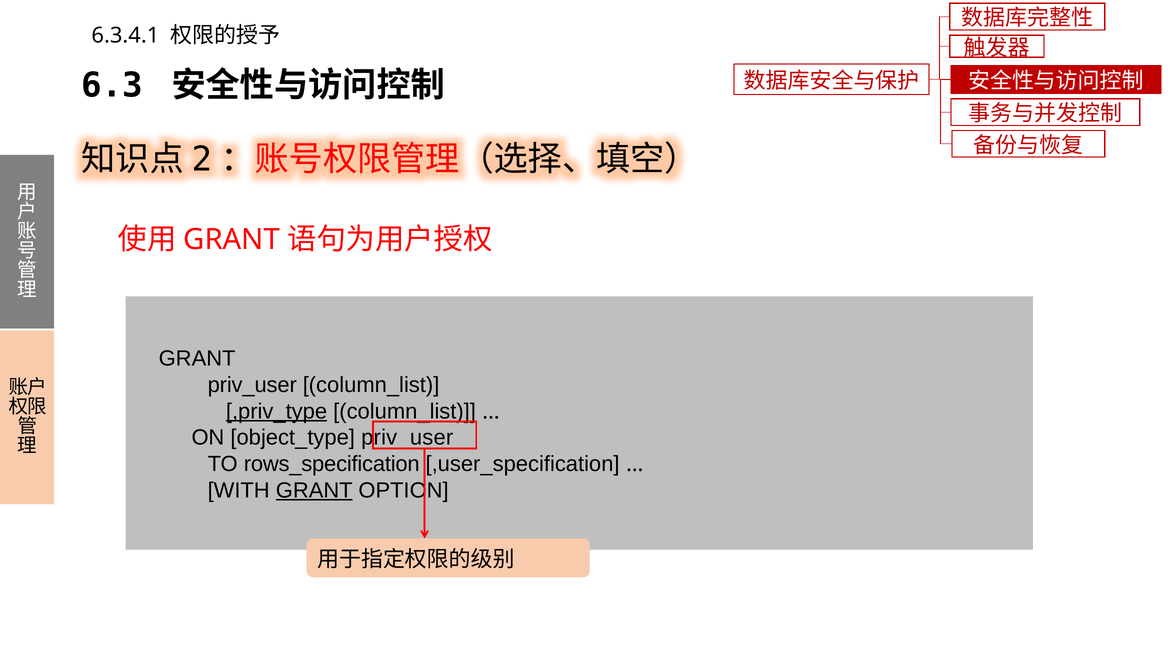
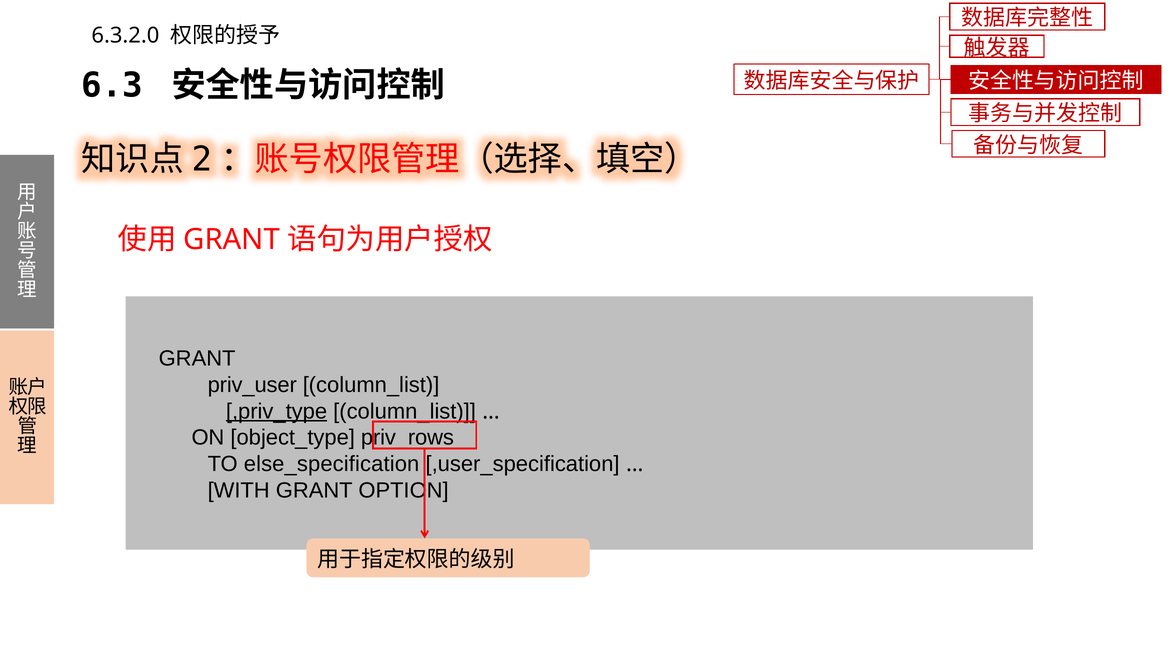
6.3.4.1: 6.3.4.1 -> 6.3.2.0 (125, 36)
object_type priv_user: priv_user -> priv_rows (407, 438)
rows_specification: rows_specification -> else_specification (332, 464)
GRANT underline: present -> none (314, 491)
